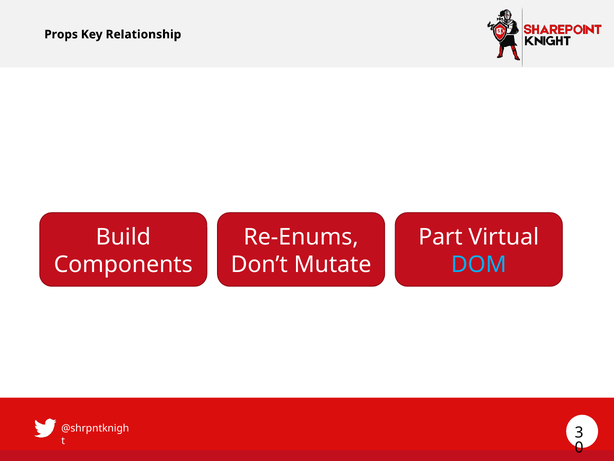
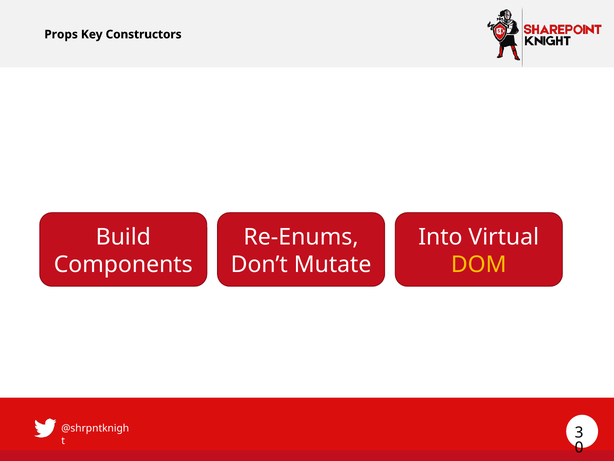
Relationship: Relationship -> Constructors (144, 34)
Part: Part -> Into (440, 237)
DOM colour: light blue -> yellow (479, 265)
